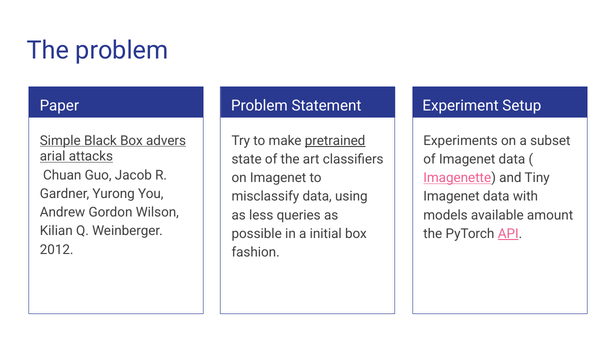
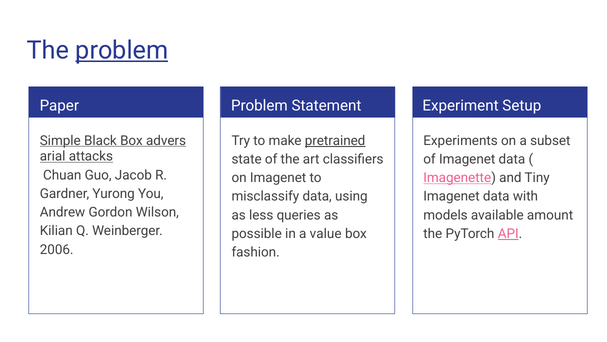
problem underline: none -> present (122, 50)
initial: initial -> value (326, 233)
2012: 2012 -> 2006 (57, 249)
